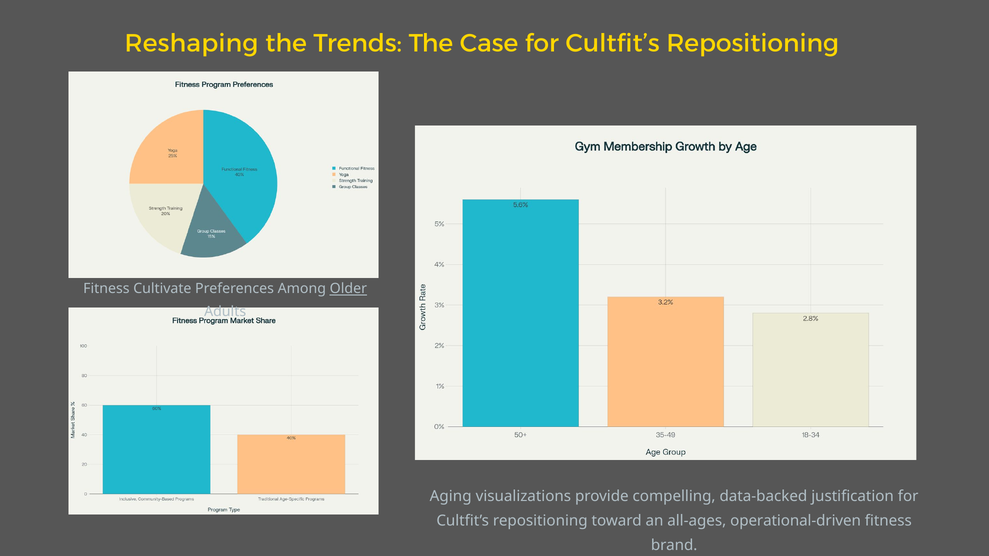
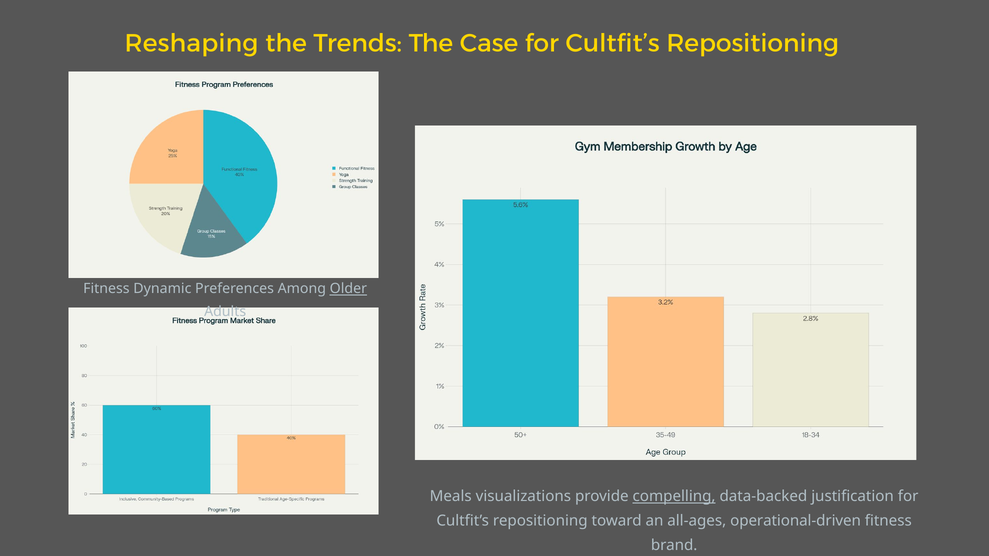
Cultivate: Cultivate -> Dynamic (162, 289)
Aging: Aging -> Meals (451, 497)
compelling underline: none -> present (674, 497)
